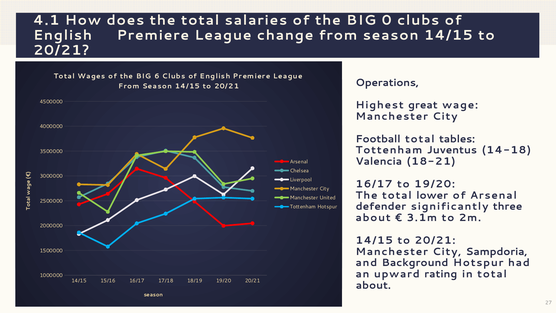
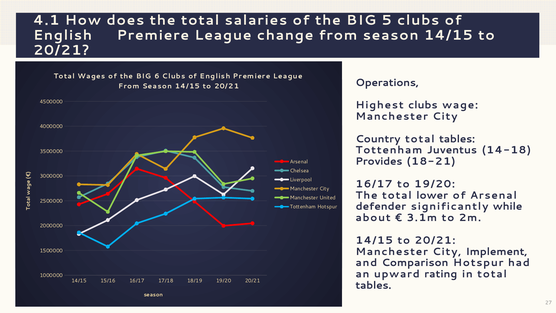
0: 0 -> 5 (387, 20)
Highest great: great -> clubs (423, 105)
Football: Football -> Country (378, 139)
Valencia: Valencia -> Provides (379, 161)
three: three -> while (508, 206)
Sampdoria: Sampdoria -> Implement (497, 251)
Background: Background -> Comparison (415, 263)
about: about -> tables (373, 285)
